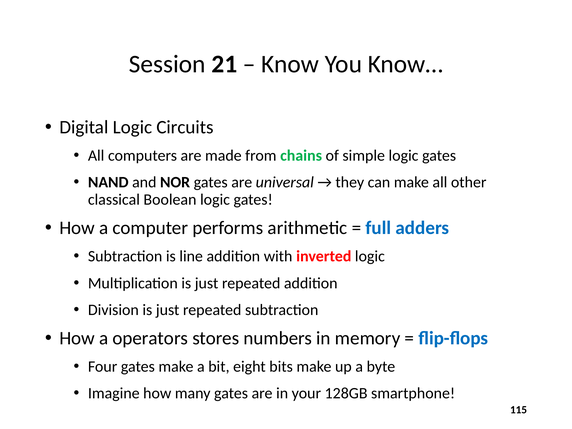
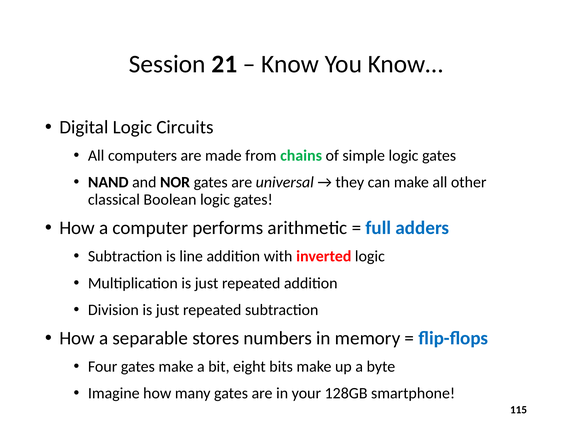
operators: operators -> separable (150, 338)
